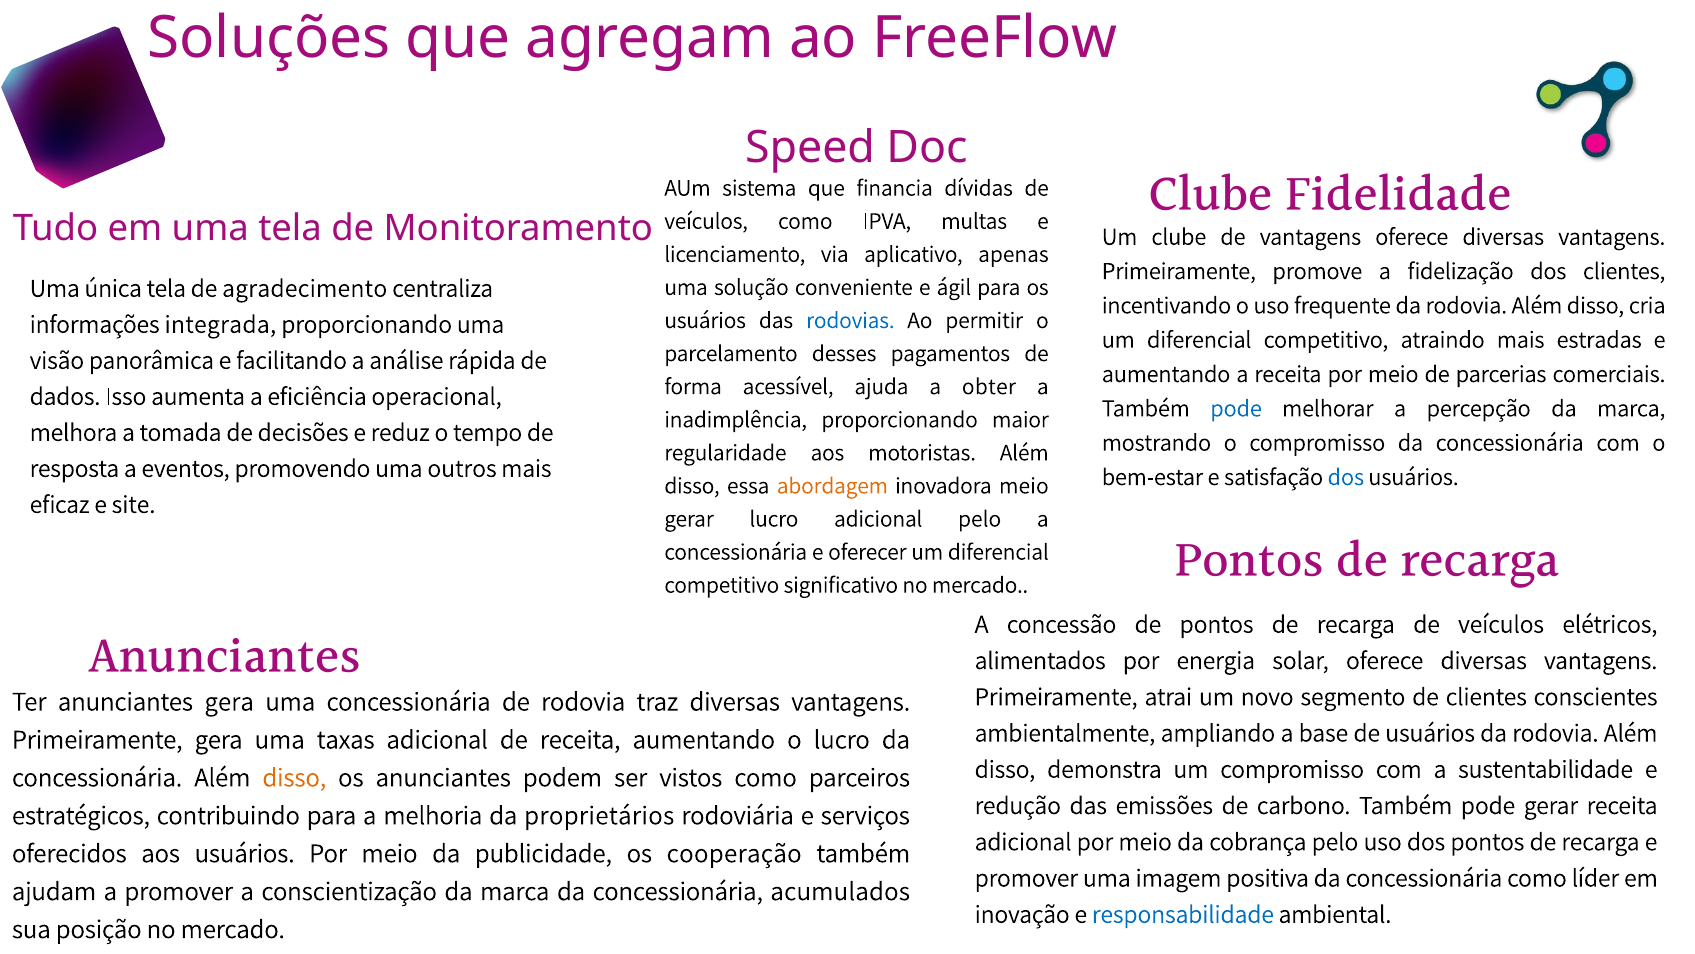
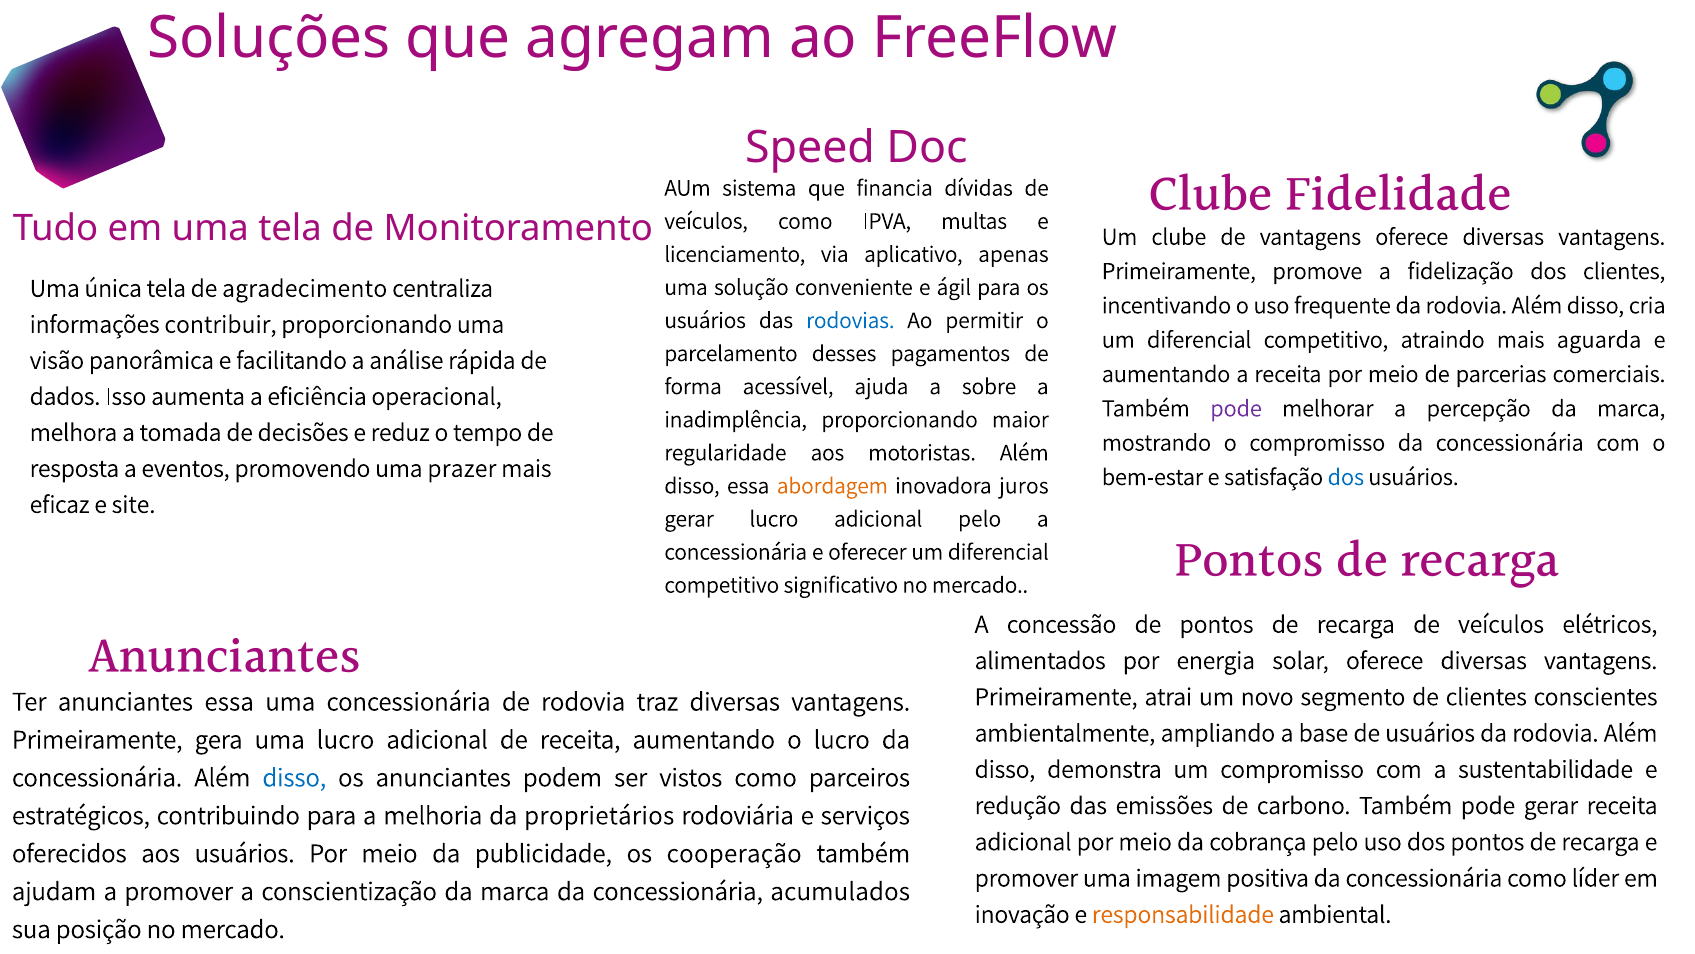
integrada: integrada -> contribuir (220, 324)
estradas: estradas -> aguarda (1599, 339)
obter: obter -> sobre (989, 386)
pode colour: blue -> purple (1236, 408)
outros: outros -> prazer (462, 468)
inovadora meio: meio -> juros (1024, 485)
anunciantes gera: gera -> essa (229, 701)
uma taxas: taxas -> lucro (346, 739)
disso colour: orange -> blue (294, 777)
responsabilidade colour: blue -> orange (1183, 914)
